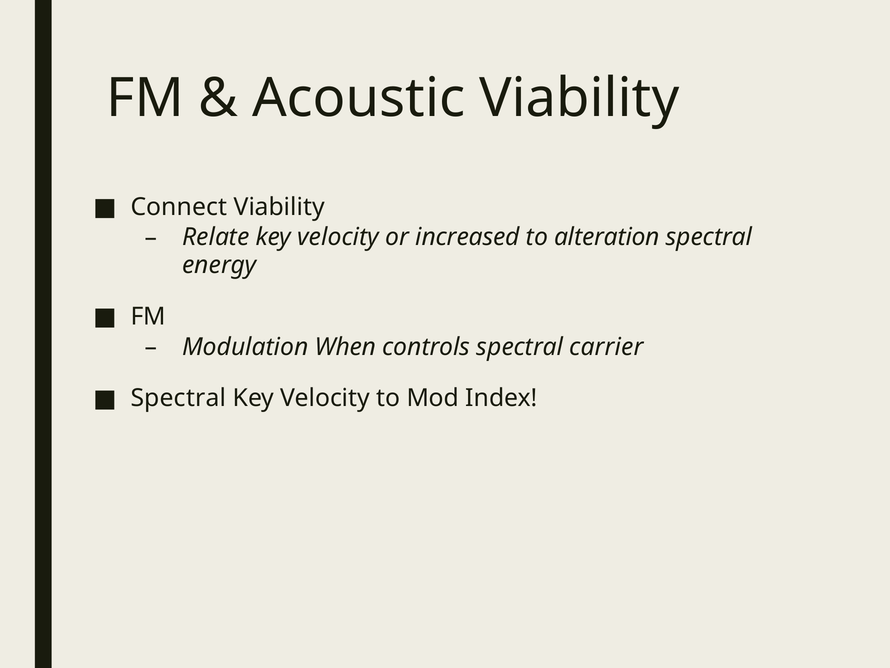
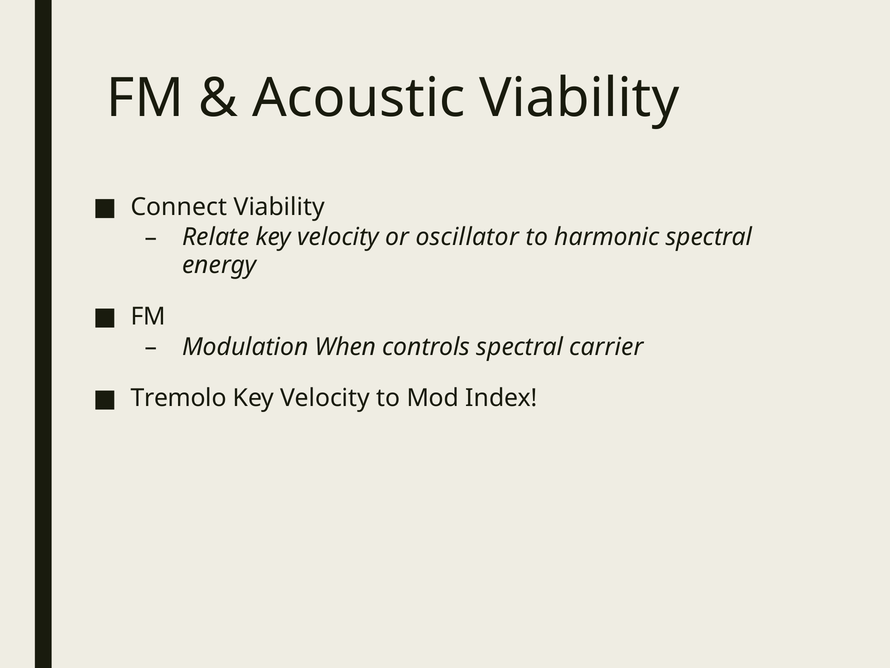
increased: increased -> oscillator (467, 237)
alteration: alteration -> harmonic (607, 237)
Spectral: Spectral -> Tremolo (179, 398)
